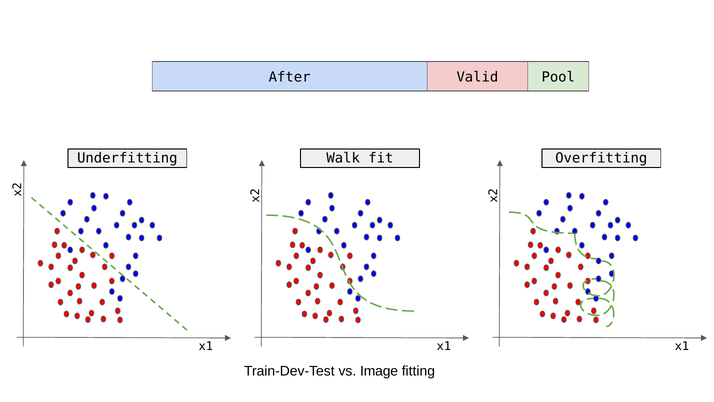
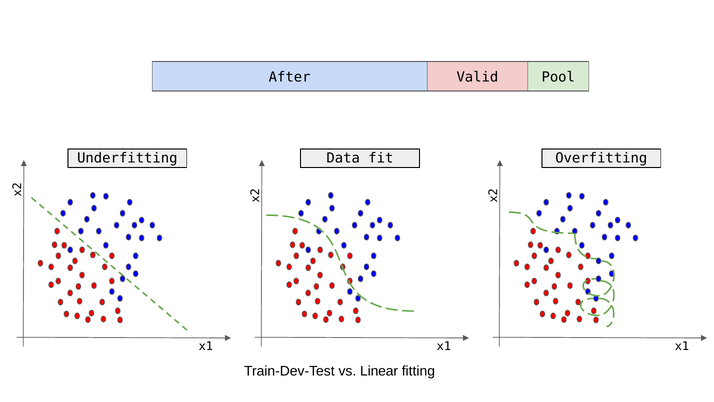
Walk: Walk -> Data (343, 158)
Image: Image -> Linear (379, 371)
